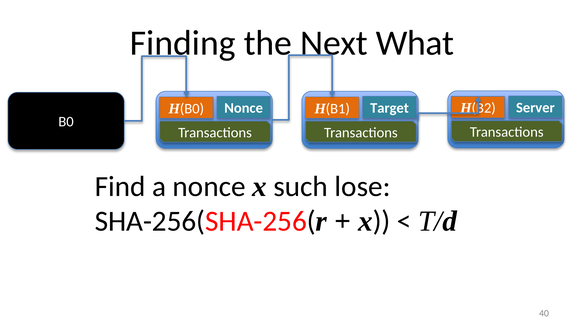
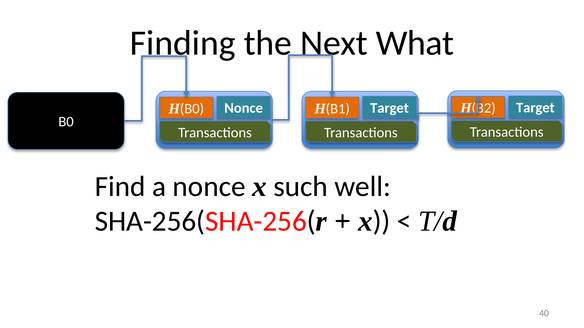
Server: Server -> Target (535, 108)
lose: lose -> well (363, 187)
